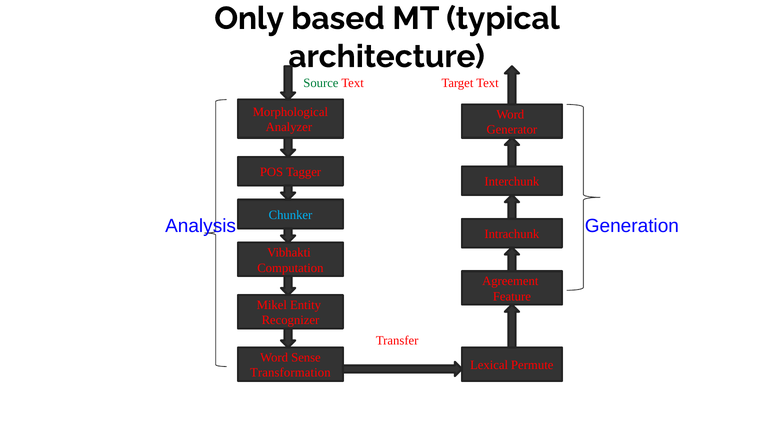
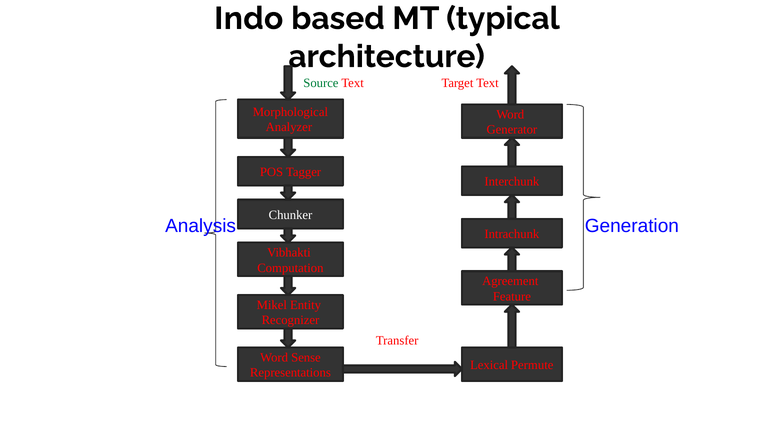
Only: Only -> Indo (249, 18)
Chunker colour: light blue -> white (291, 215)
Transformation: Transformation -> Representations (290, 372)
